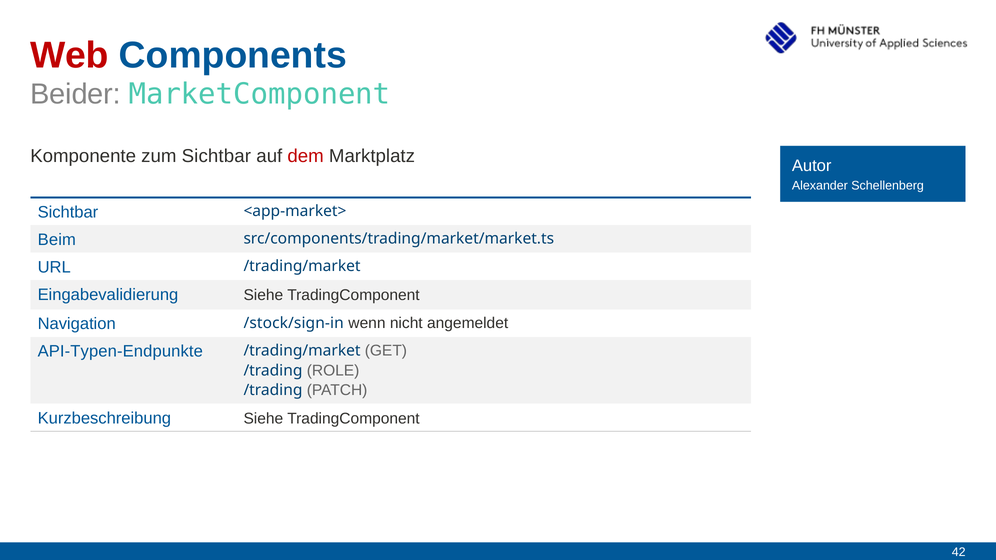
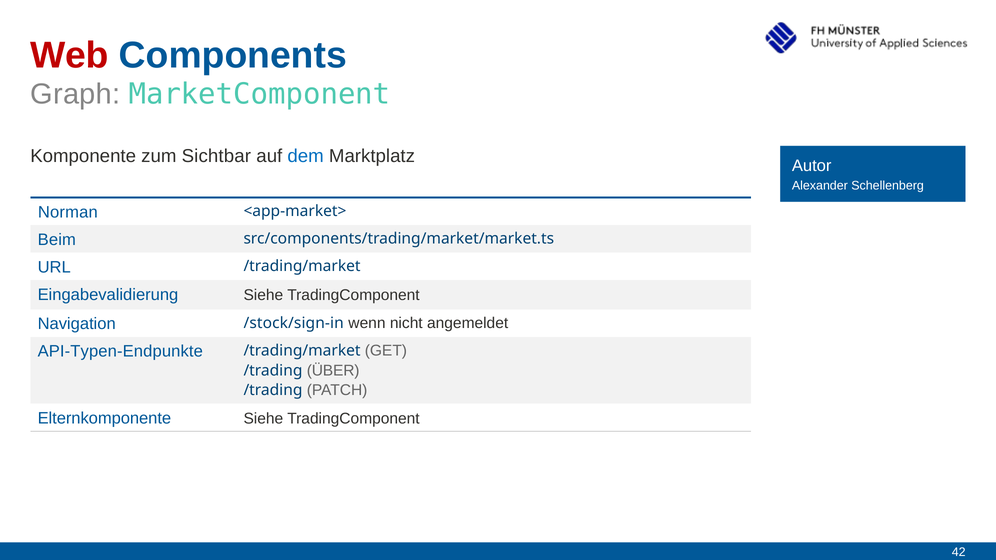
Beider: Beider -> Graph (75, 94)
dem colour: red -> blue (306, 156)
Sichtbar: Sichtbar -> Norman (68, 212)
ROLE: ROLE -> ÜBER (333, 371)
Kurzbeschreibung: Kurzbeschreibung -> Elternkomponente (104, 418)
